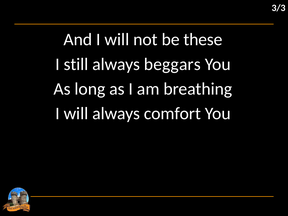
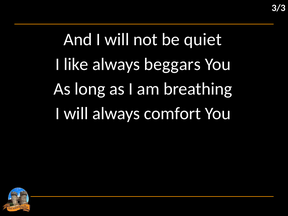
these: these -> quiet (203, 40)
still: still -> like (76, 64)
